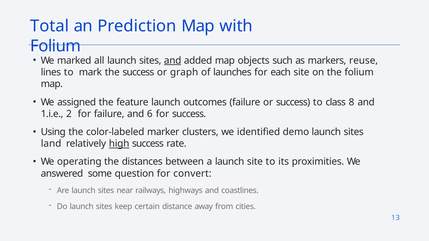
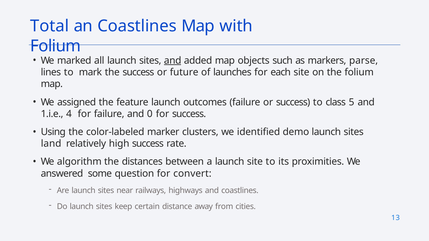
an Prediction: Prediction -> Coastlines (137, 26)
reuse: reuse -> parse (364, 61)
graph: graph -> future (184, 72)
8: 8 -> 5 (352, 102)
2: 2 -> 4 (69, 114)
6: 6 -> 0 (150, 114)
high underline: present -> none (119, 144)
operating: operating -> algorithm (79, 162)
